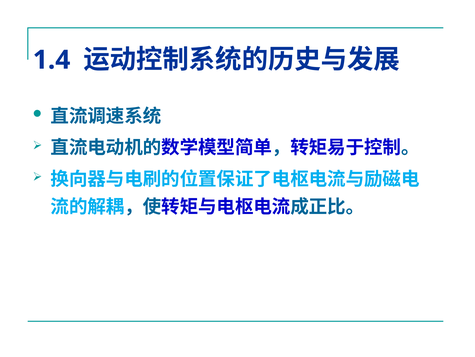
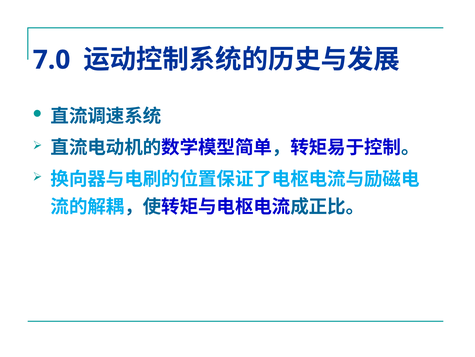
1.4: 1.4 -> 7.0 (52, 60)
